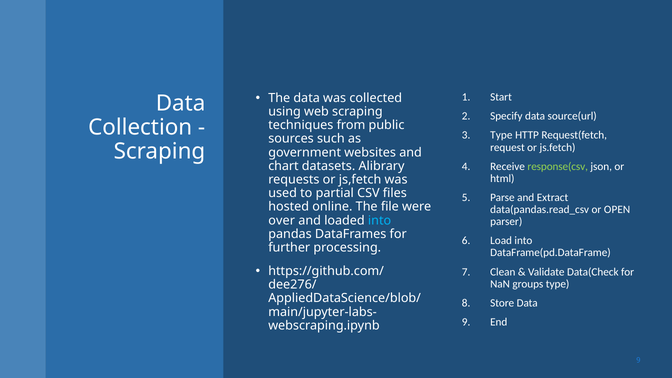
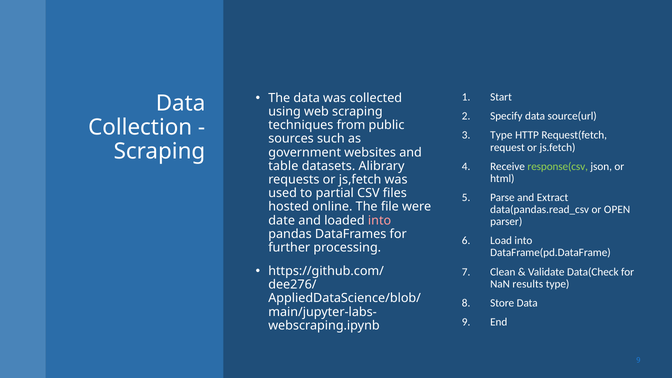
chart: chart -> table (283, 166)
over: over -> date (282, 220)
into colour: light blue -> pink (380, 220)
groups: groups -> results (528, 284)
